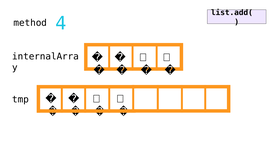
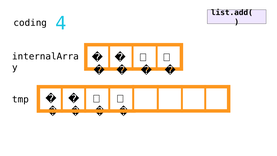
method: method -> coding (30, 23)
